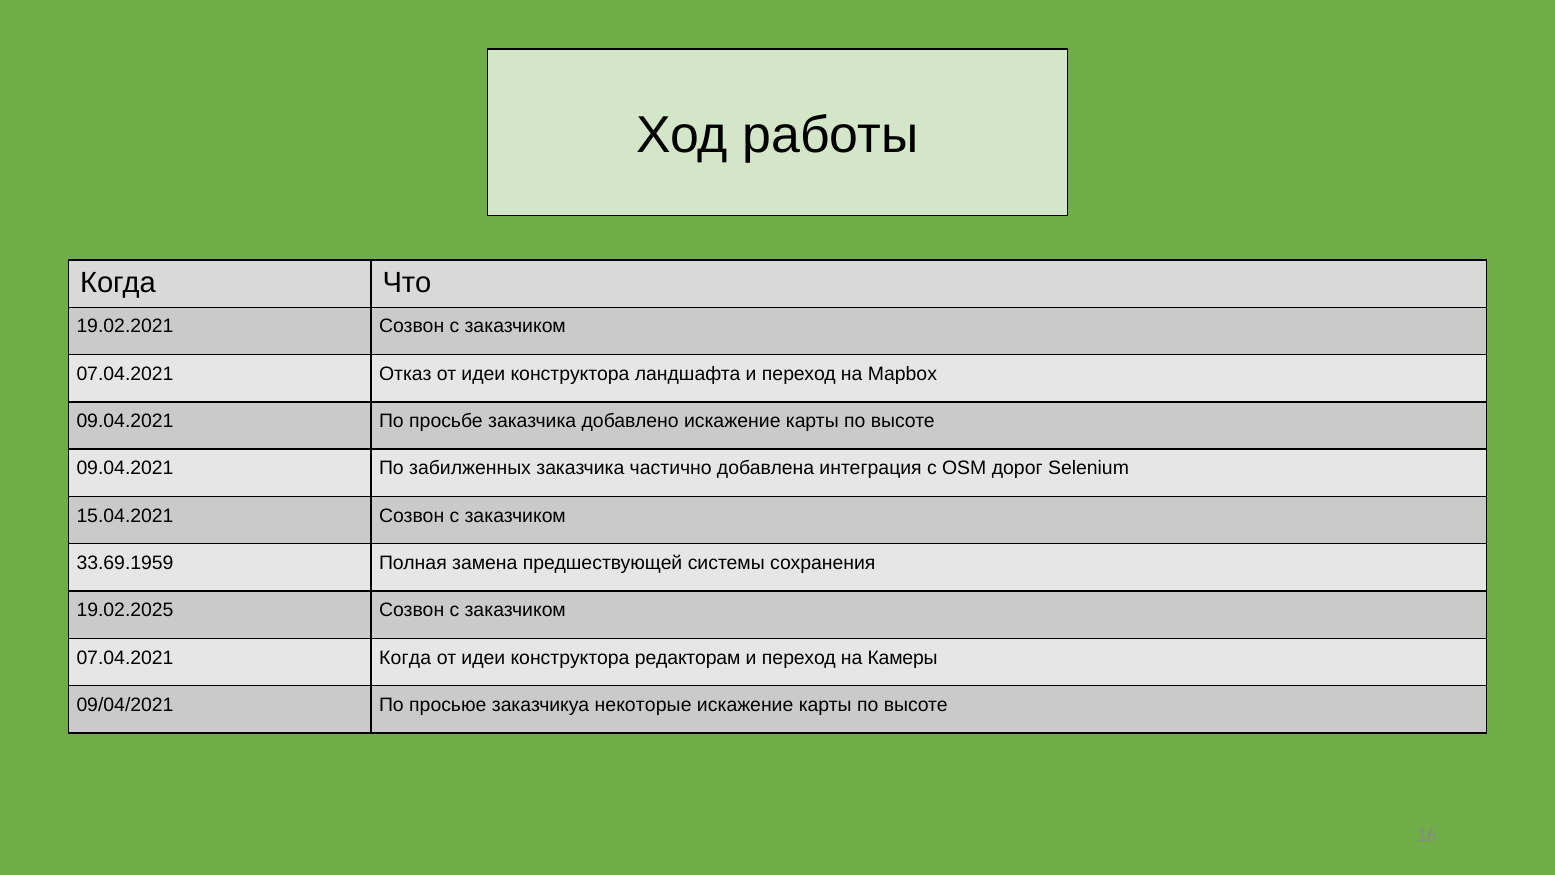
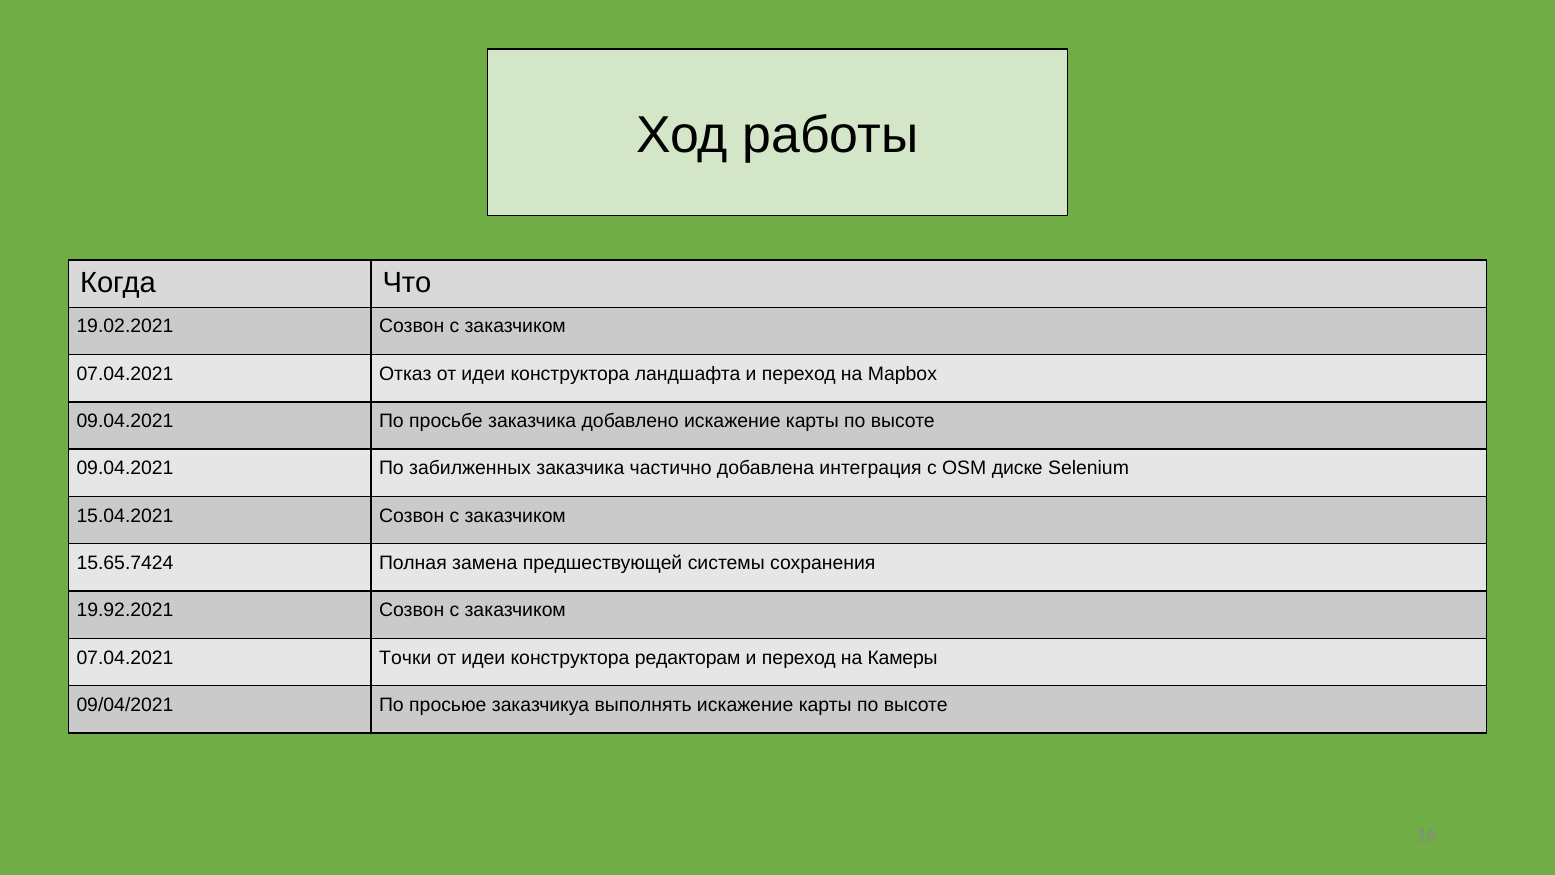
дорог: дорог -> диске (1017, 468)
33.69.1959: 33.69.1959 -> 15.65.7424 (125, 563)
19.02.2025: 19.02.2025 -> 19.92.2021 (125, 610)
07.04.2021 Когда: Когда -> Точки (405, 657)
некоторые: некоторые -> выполнять (643, 705)
